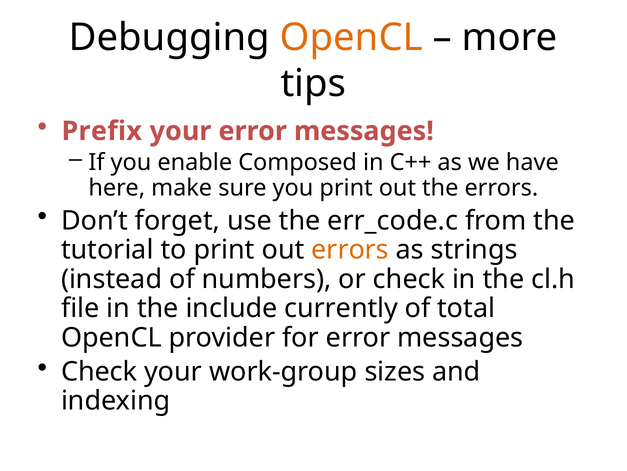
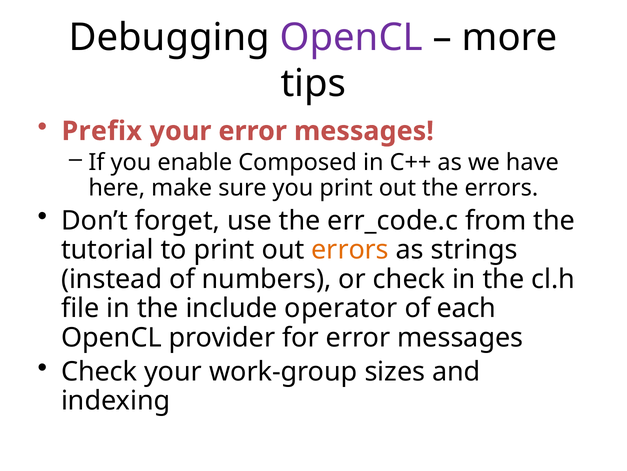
OpenCL colour: orange -> purple (351, 38)
currently: currently -> operator (341, 308)
total: total -> each (466, 308)
